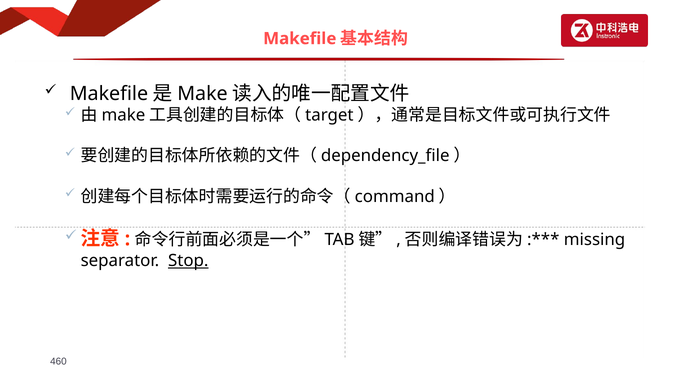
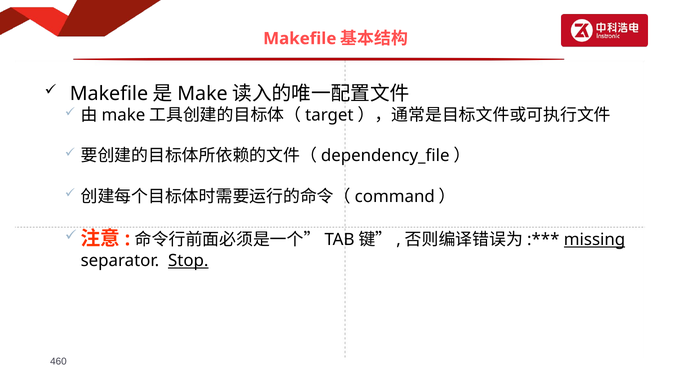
missing underline: none -> present (595, 240)
